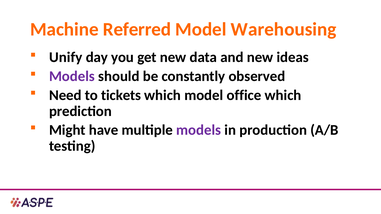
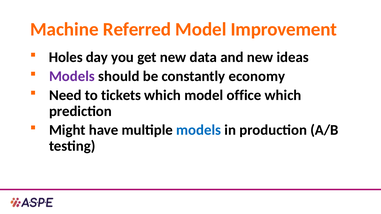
Warehousing: Warehousing -> Improvement (284, 29)
Unify: Unify -> Holes (66, 57)
observed: observed -> economy (257, 76)
models colour: purple -> blue (199, 130)
